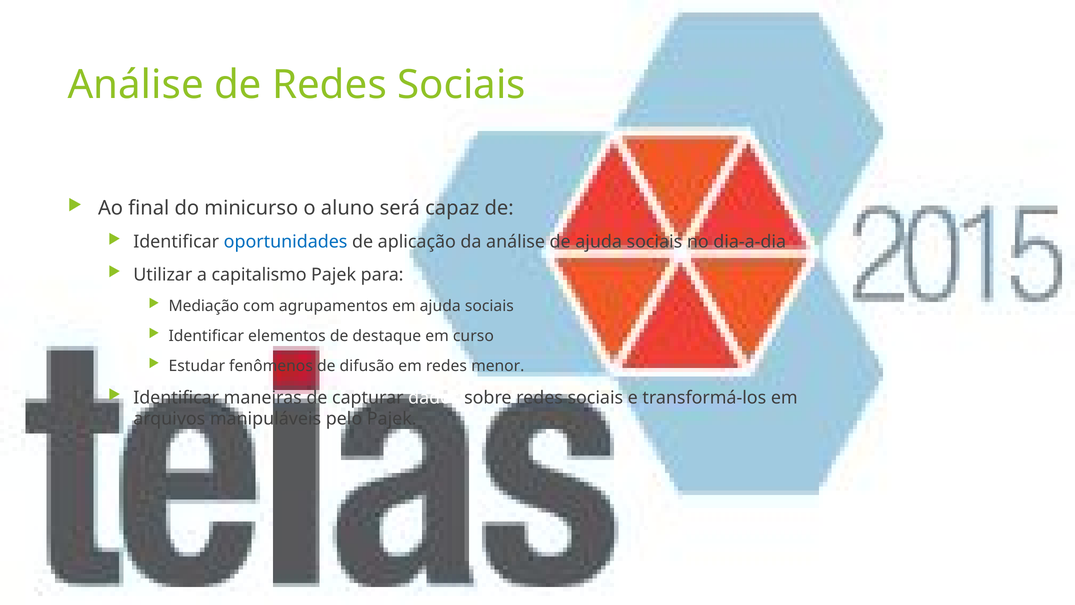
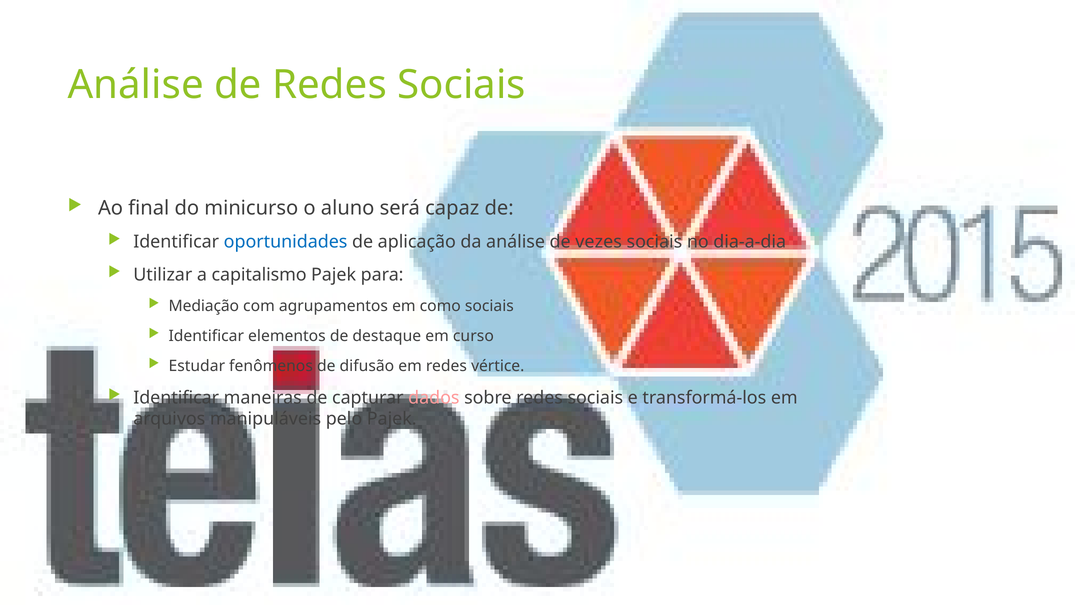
de ajuda: ajuda -> vezes (599, 242)
em ajuda: ajuda -> como (440, 306)
menor: menor -> vértice (498, 366)
dados colour: white -> pink (434, 397)
